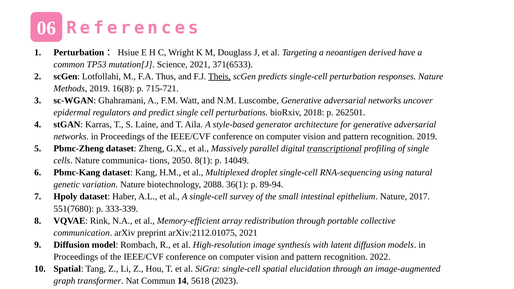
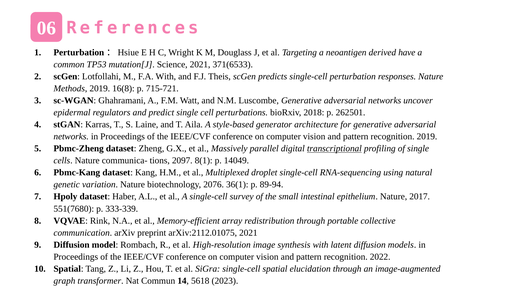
F.A Thus: Thus -> With (166, 77)
Theis underline: present -> none (219, 77)
2050: 2050 -> 2097 (182, 161)
2088: 2088 -> 2076 (214, 185)
